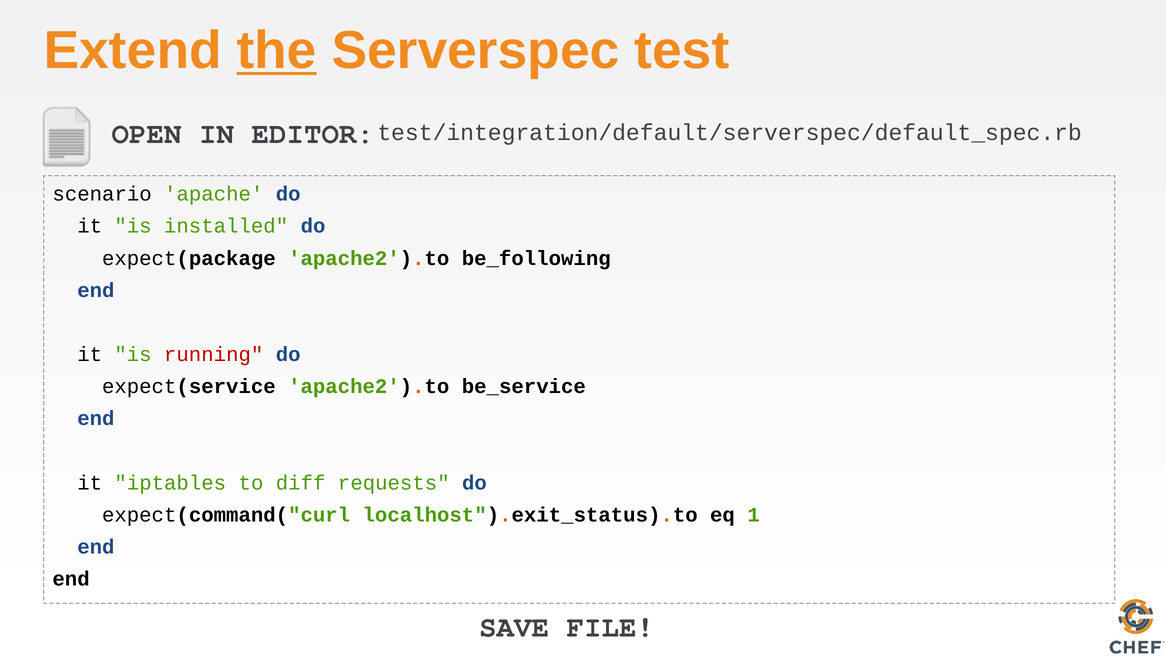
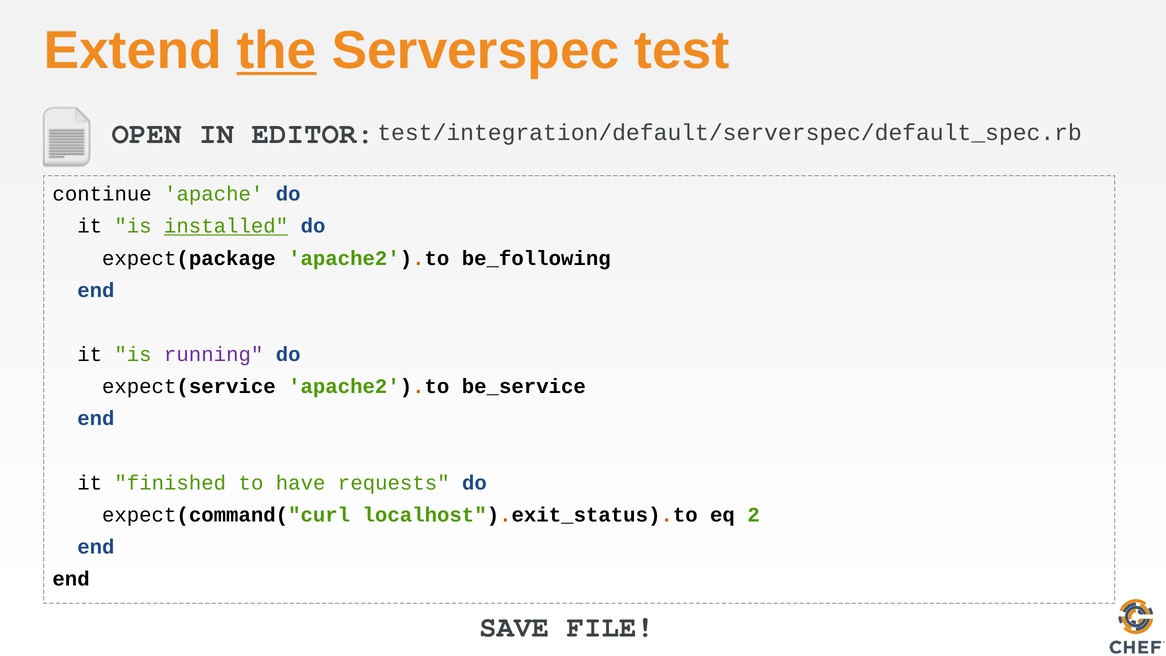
scenario: scenario -> continue (102, 194)
installed underline: none -> present (226, 226)
running colour: red -> purple (214, 354)
iptables: iptables -> finished (170, 483)
diff: diff -> have (301, 483)
1: 1 -> 2 (754, 515)
